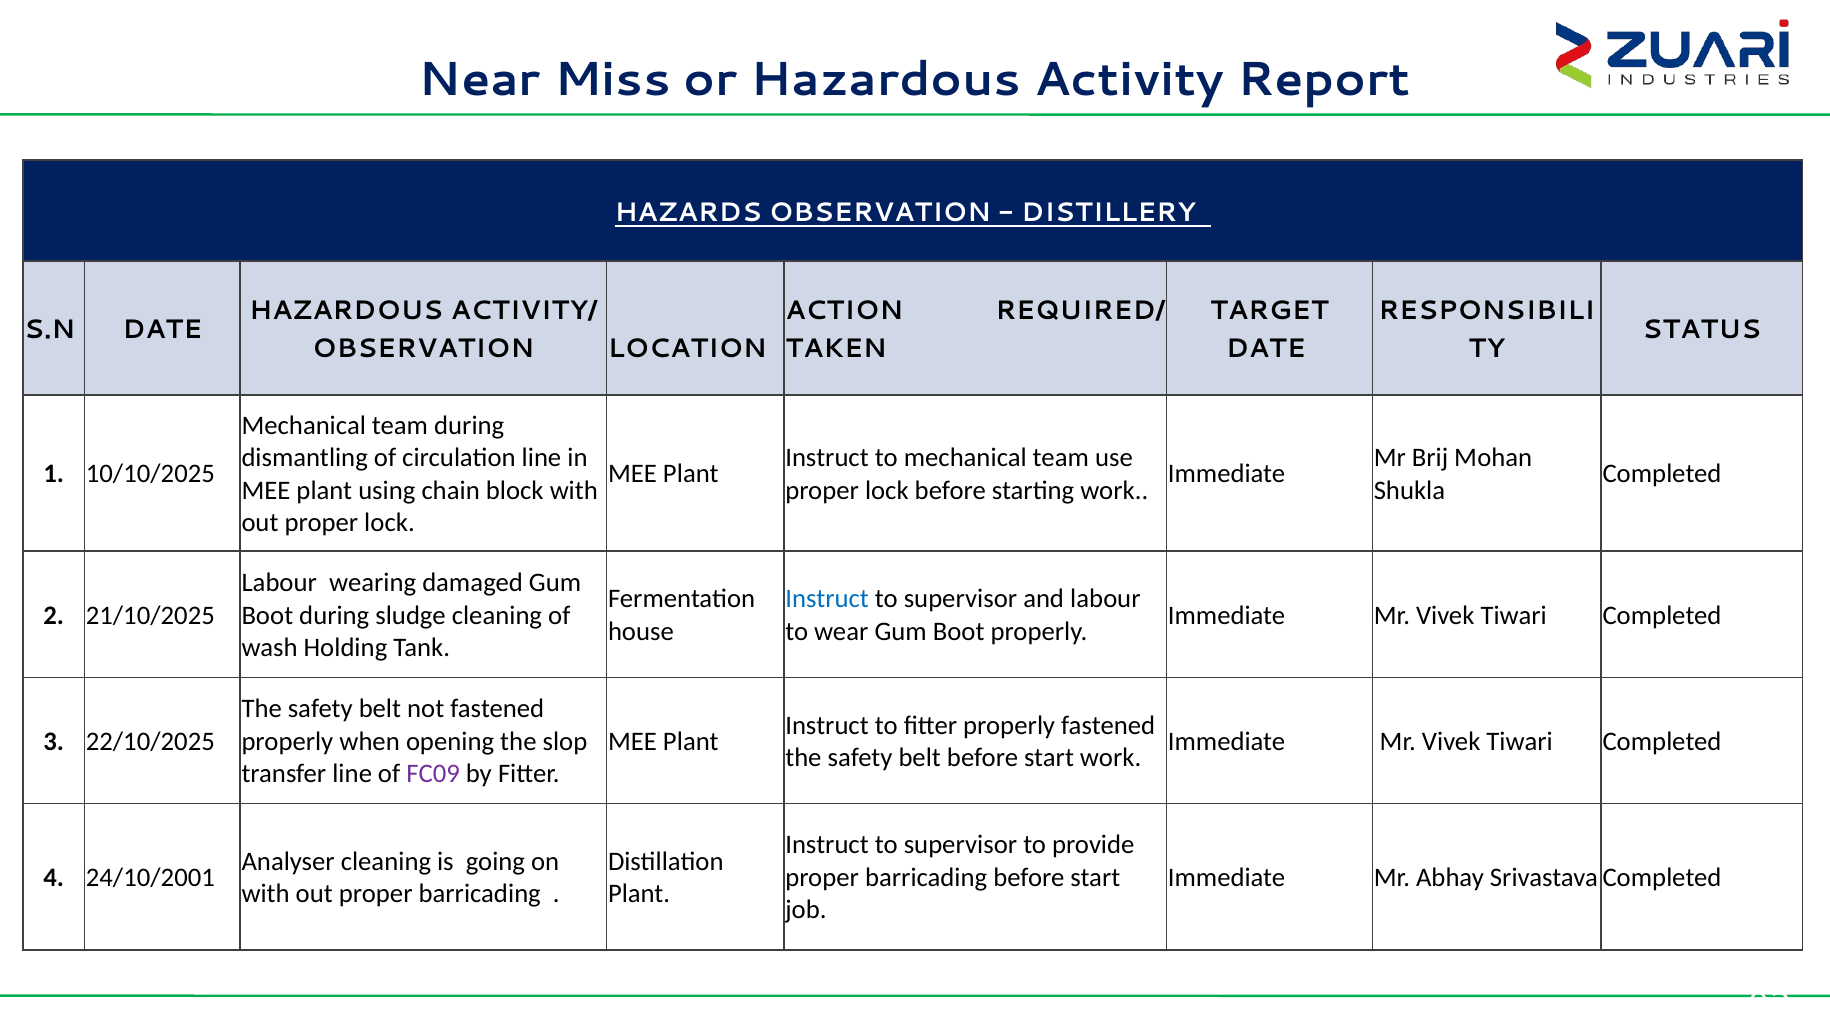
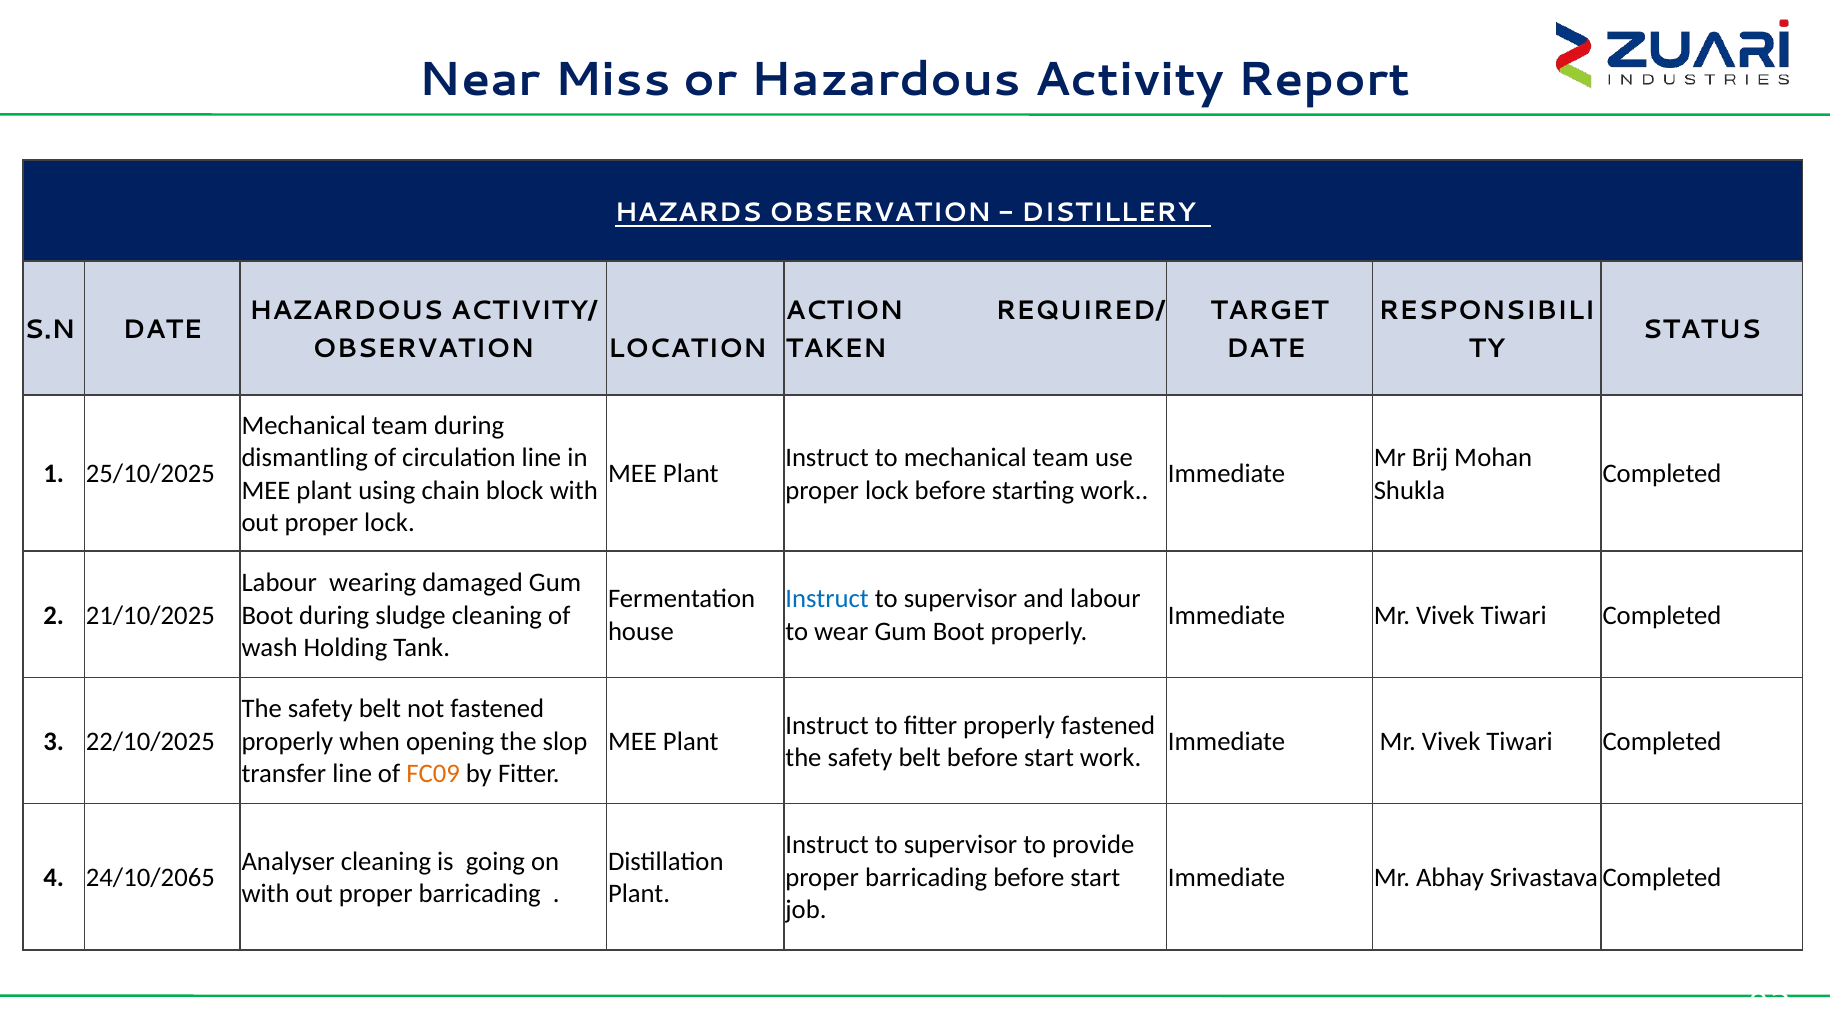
10/10/2025: 10/10/2025 -> 25/10/2025 (150, 474)
FC09 colour: purple -> orange (433, 774)
24/10/2001: 24/10/2001 -> 24/10/2065 (150, 877)
